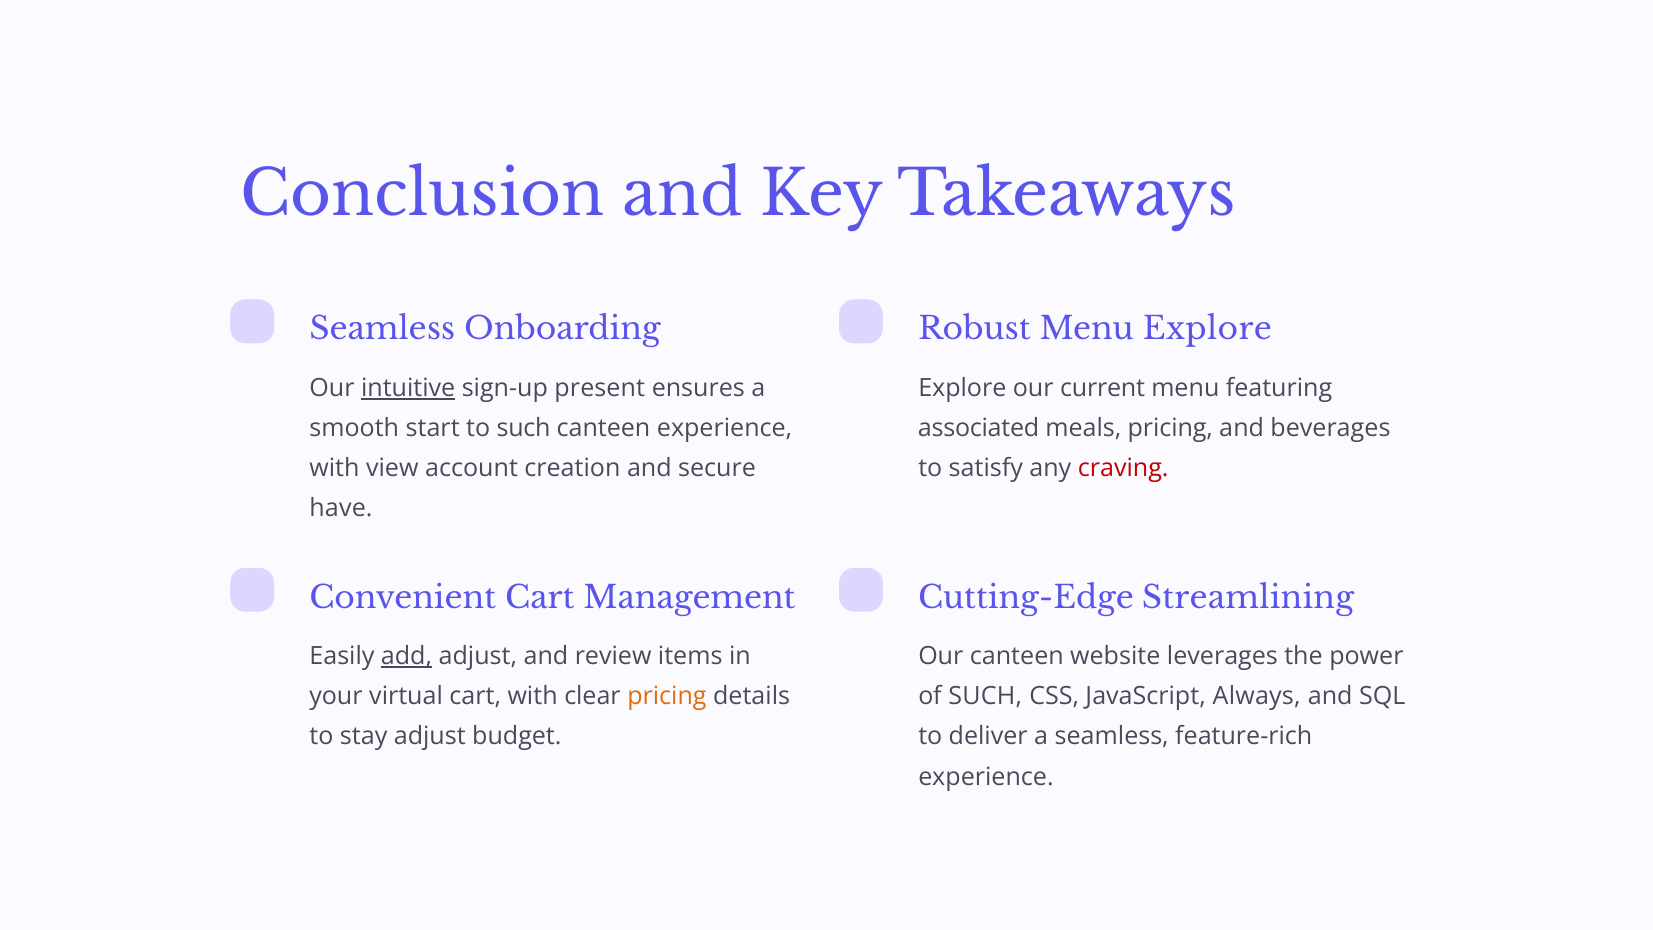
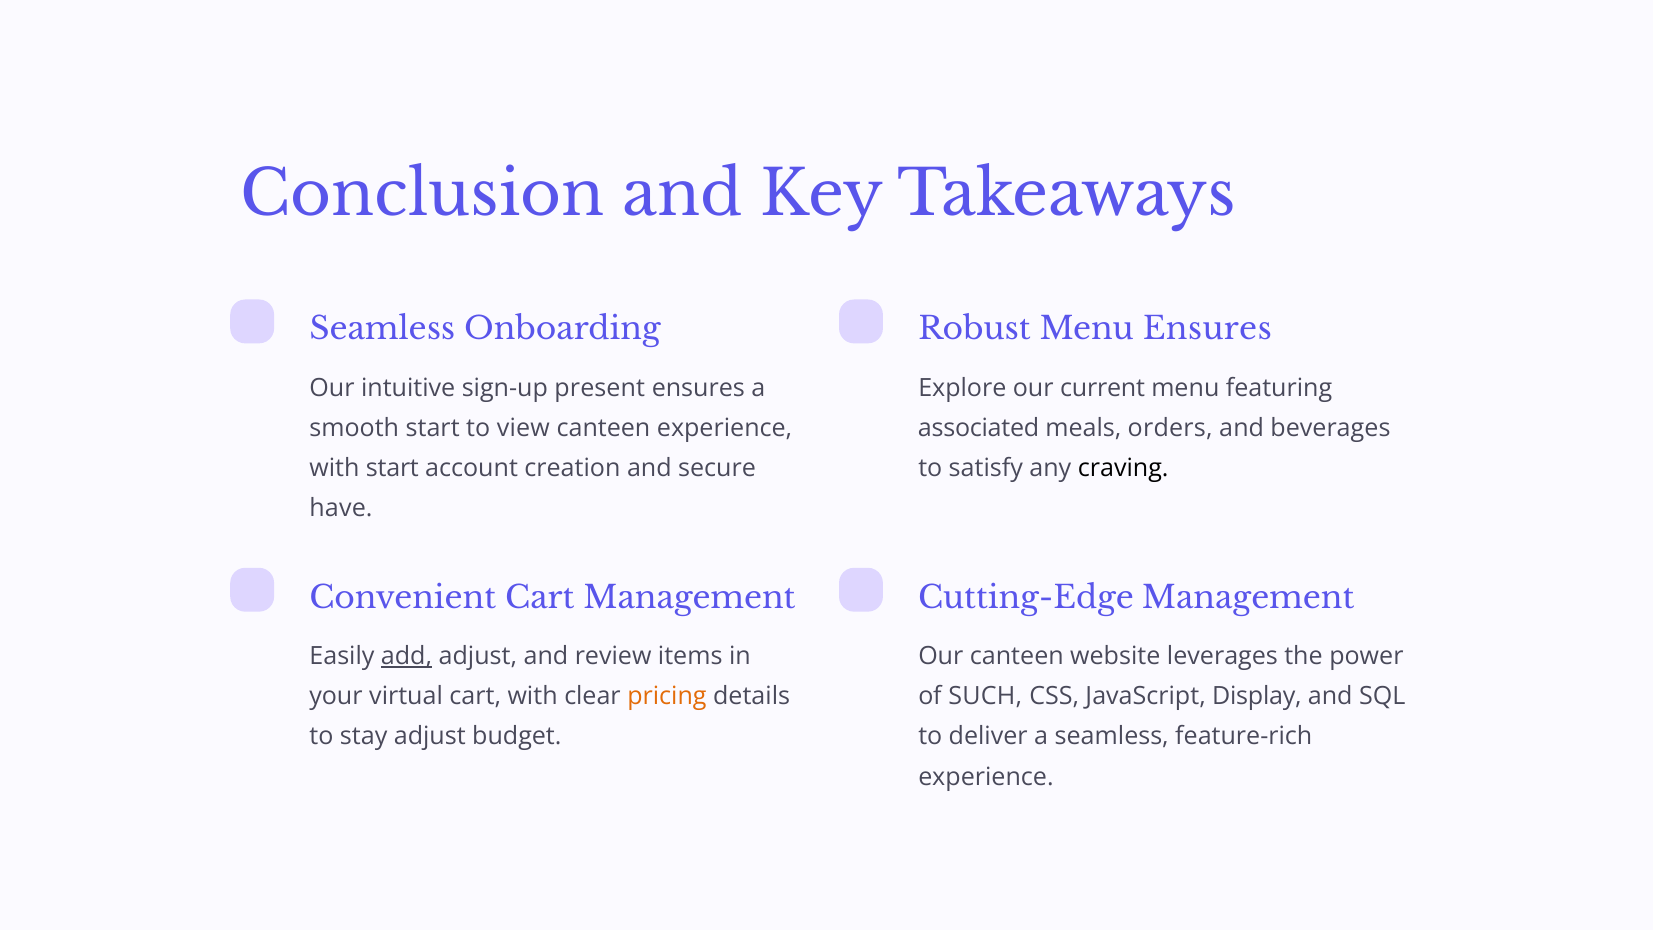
Menu Explore: Explore -> Ensures (1207, 329)
intuitive underline: present -> none (408, 388)
to such: such -> view (523, 428)
meals pricing: pricing -> orders (1170, 428)
with view: view -> start (392, 468)
craving colour: red -> black (1123, 468)
Cutting-Edge Streamlining: Streamlining -> Management (1248, 598)
Always: Always -> Display (1257, 696)
